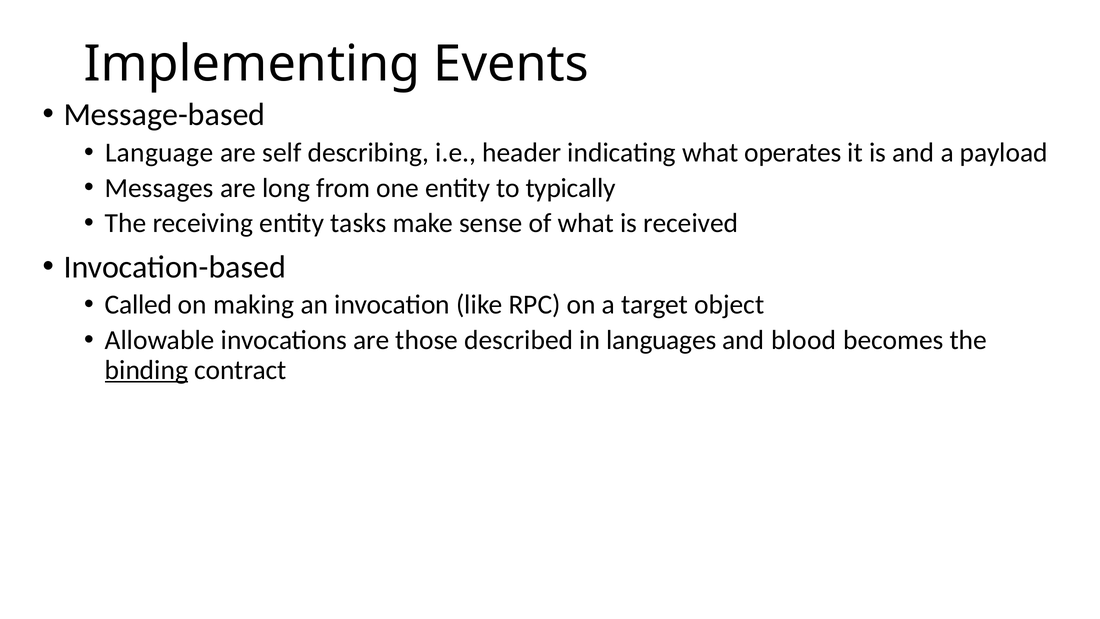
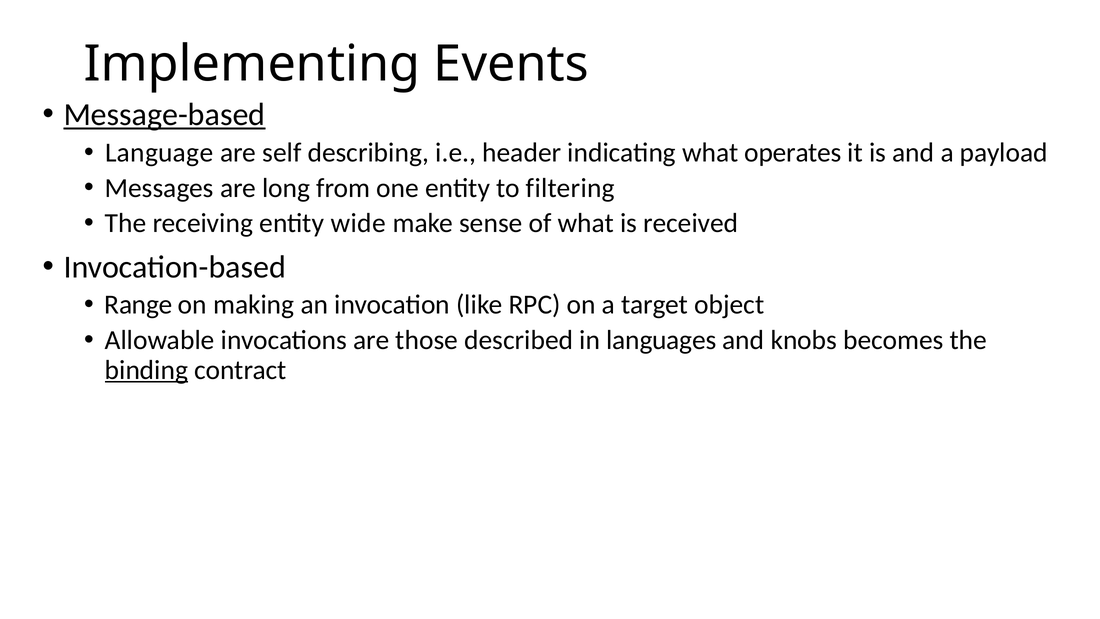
Message-based underline: none -> present (164, 115)
typically: typically -> filtering (570, 188)
tasks: tasks -> wide (358, 223)
Called: Called -> Range (138, 305)
blood: blood -> knobs (804, 340)
